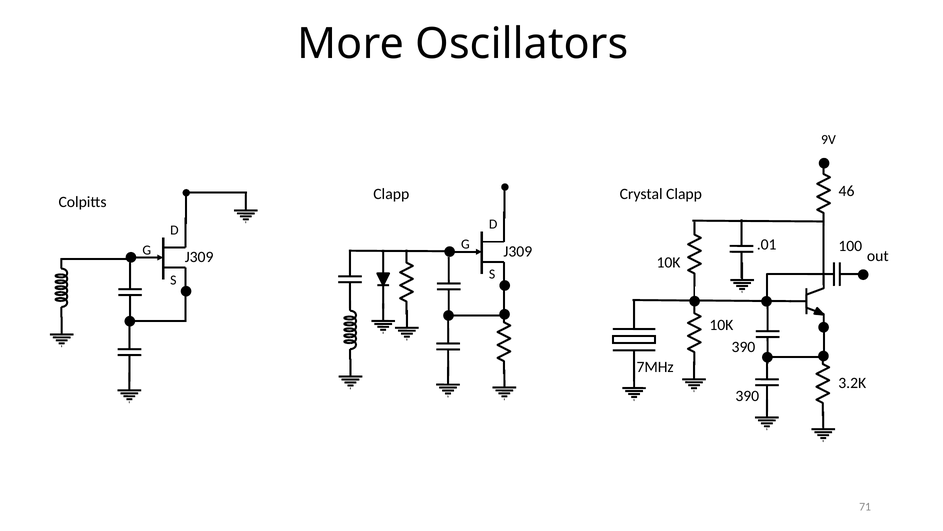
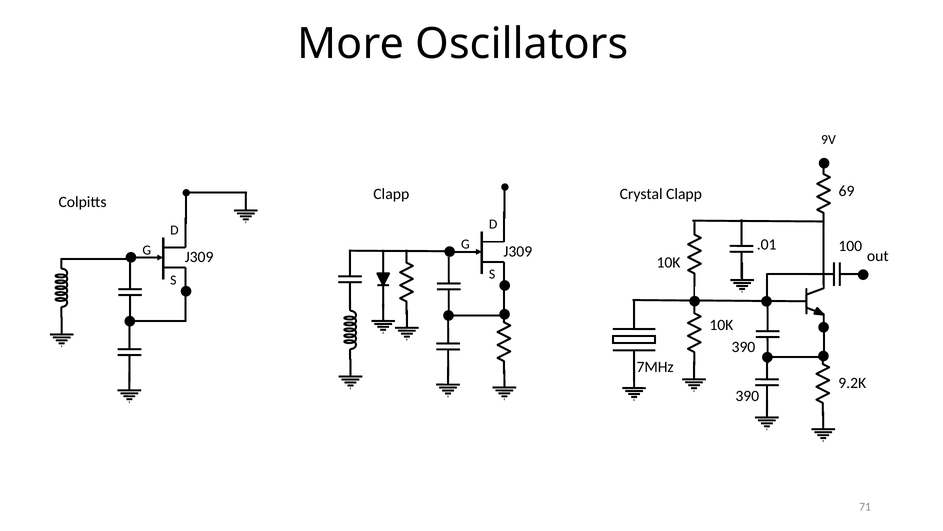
46: 46 -> 69 (847, 191)
3.2K: 3.2K -> 9.2K (852, 383)
